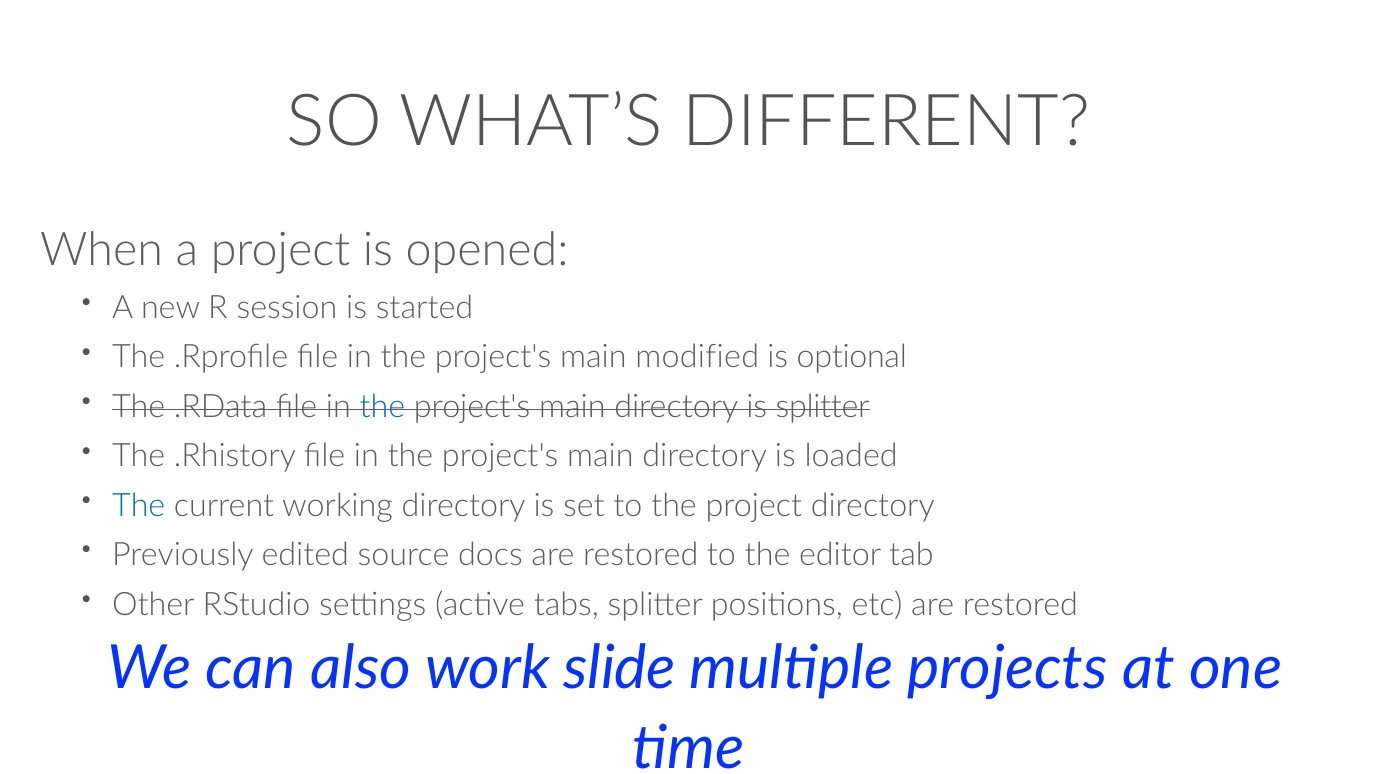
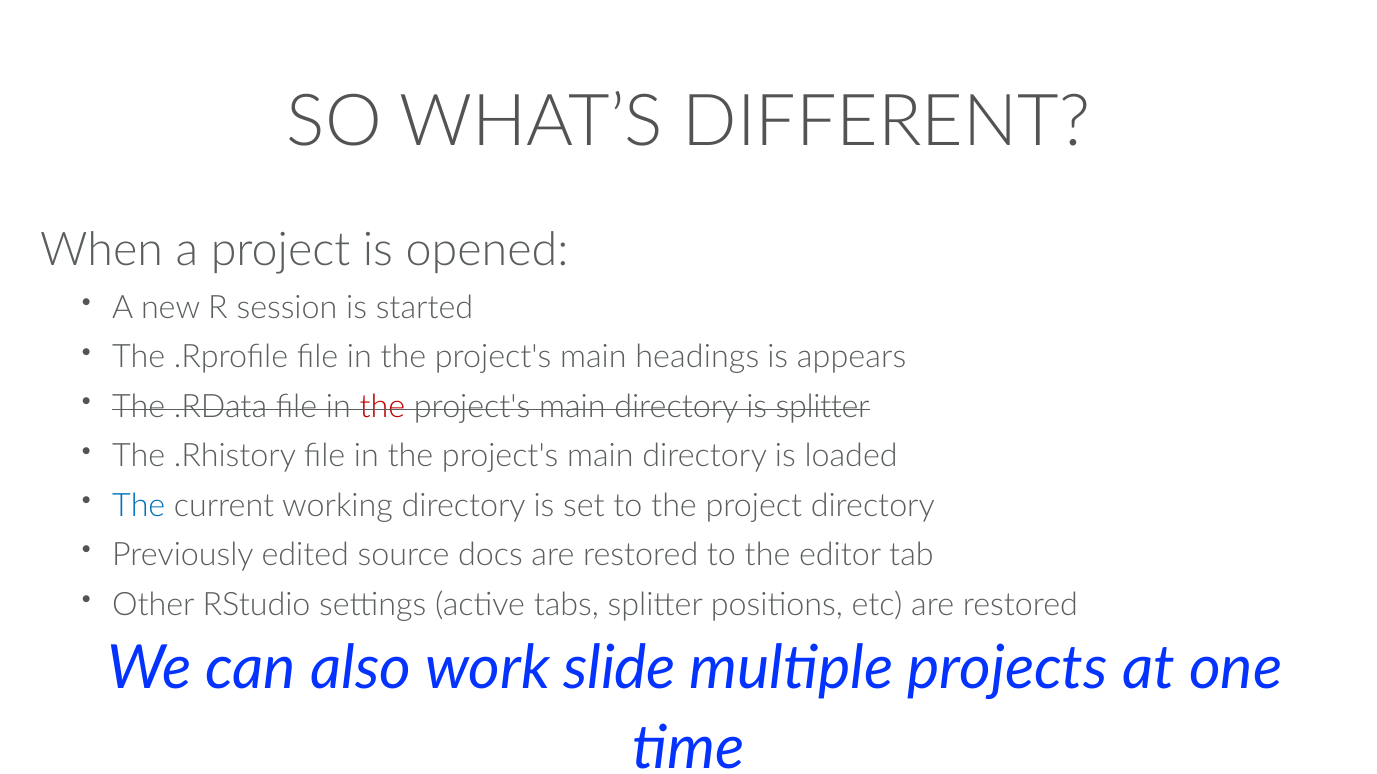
modified: modified -> headings (697, 357)
optional: optional -> appears (852, 357)
the colour: blue -> red (382, 407)
